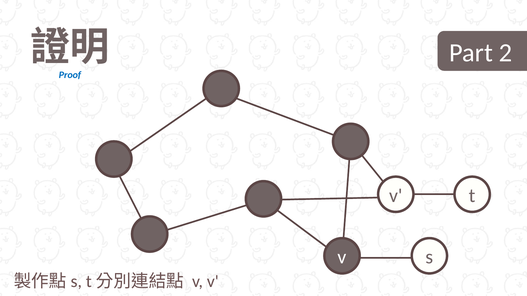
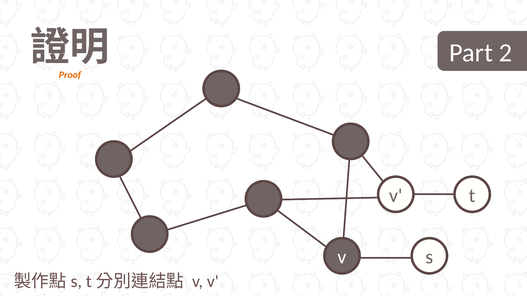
Proof colour: blue -> orange (70, 75)
